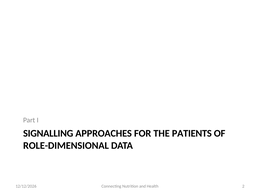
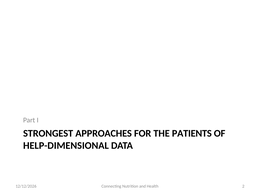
SIGNALLING: SIGNALLING -> STRONGEST (48, 133)
ROLE-DIMENSIONAL: ROLE-DIMENSIONAL -> HELP-DIMENSIONAL (66, 146)
